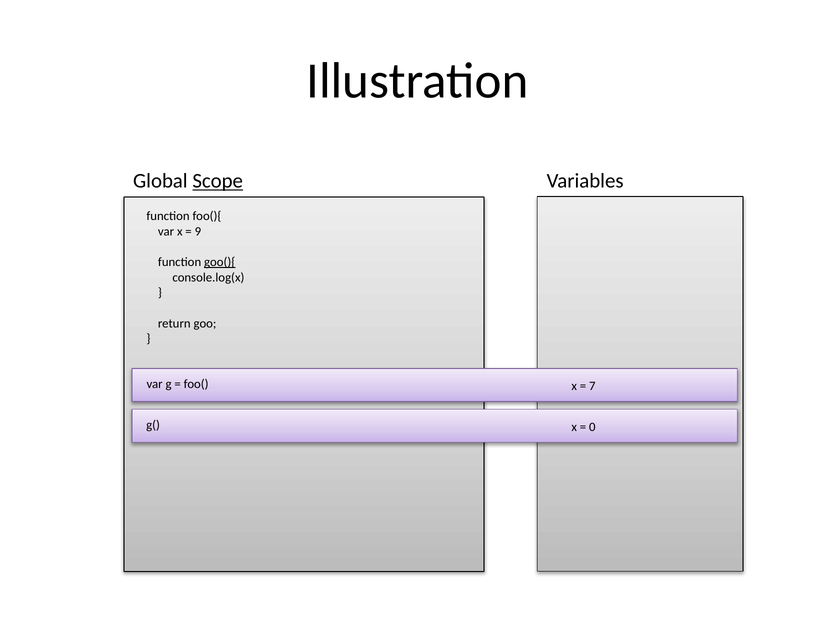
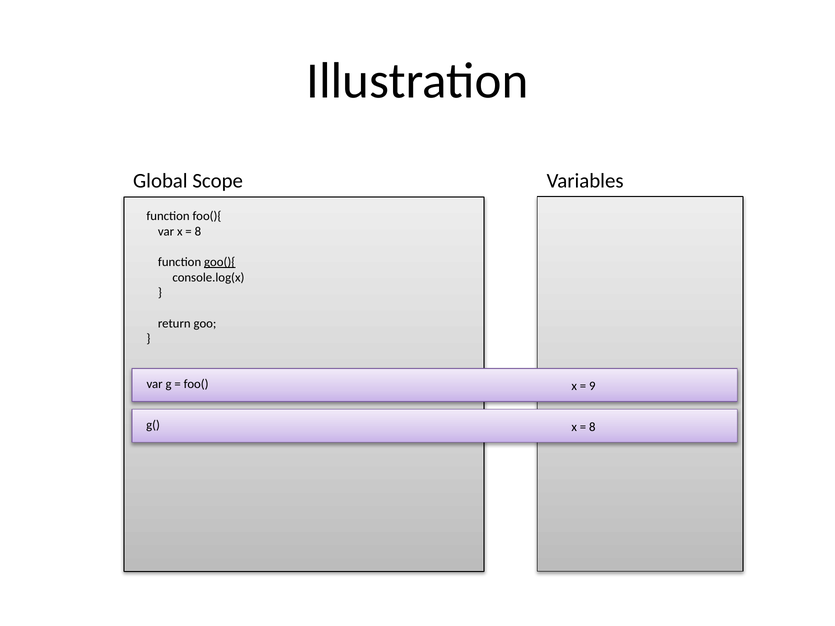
Scope underline: present -> none (218, 181)
9: 9 -> 8 (198, 232)
7: 7 -> 9 (592, 386)
0: 0 -> 8 (592, 427)
